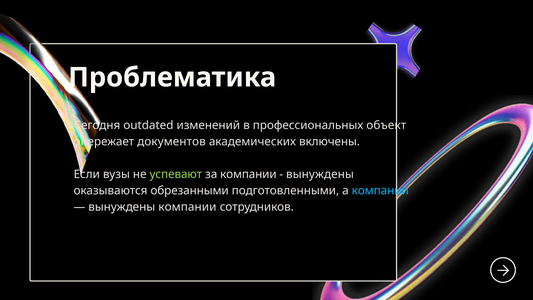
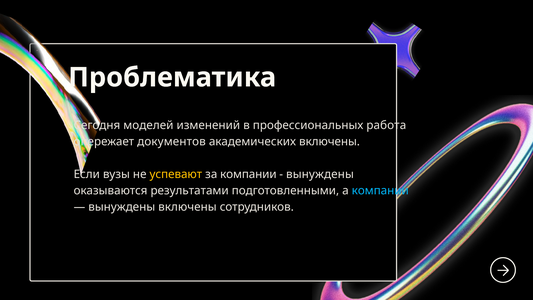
outdated: outdated -> моделей (148, 125)
объект: объект -> работа (386, 125)
успевают colour: light green -> yellow (176, 174)
обрезанными: обрезанными -> результатами (190, 191)
вынуждены компании: компании -> включены (187, 207)
